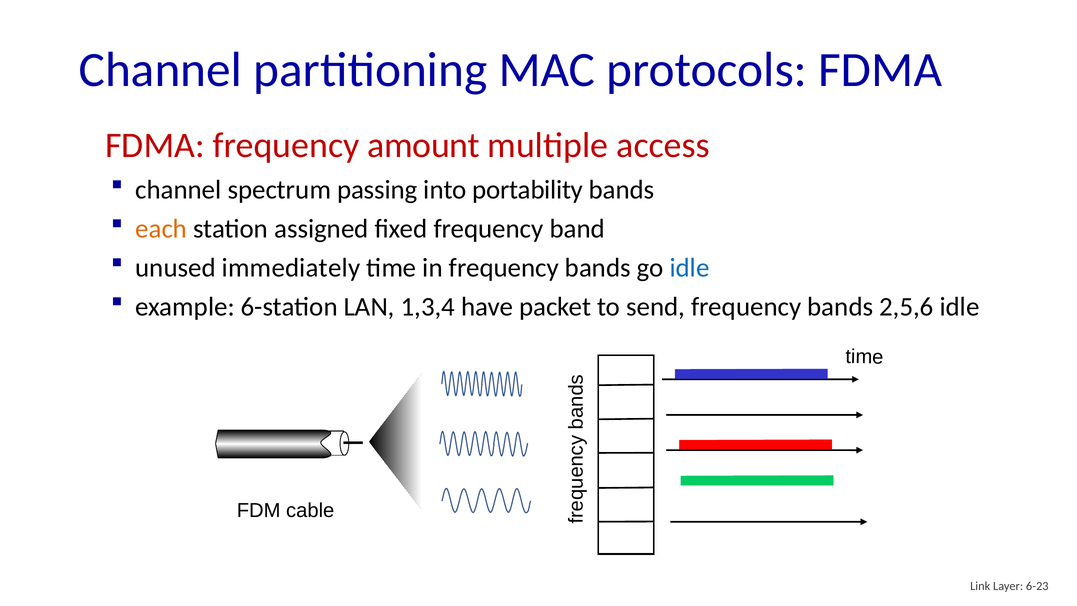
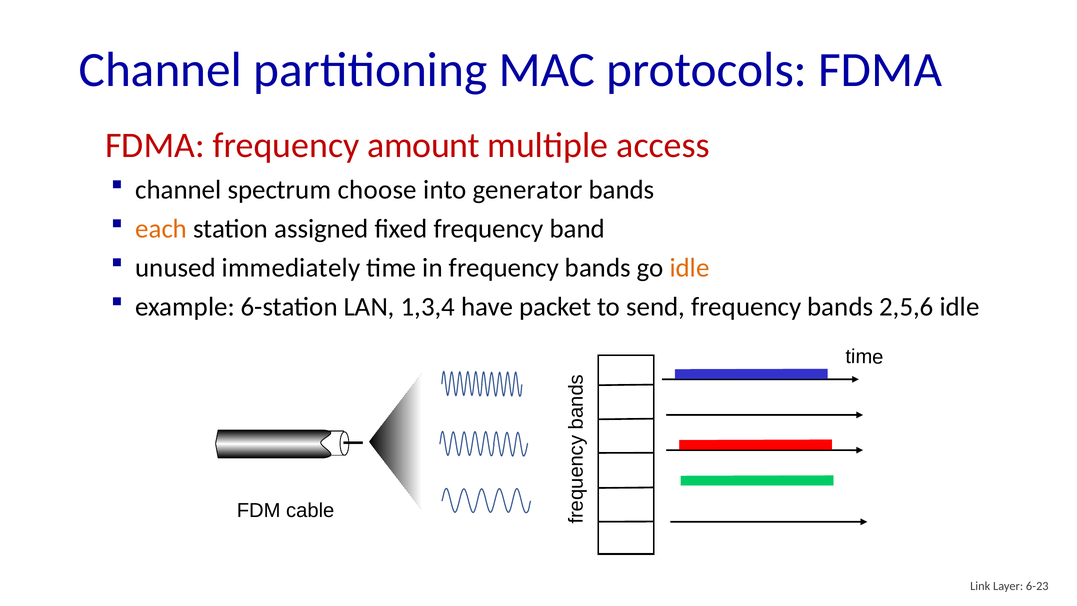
passing: passing -> choose (377, 190)
portability: portability -> generator (528, 190)
idle colour: blue -> orange (690, 268)
